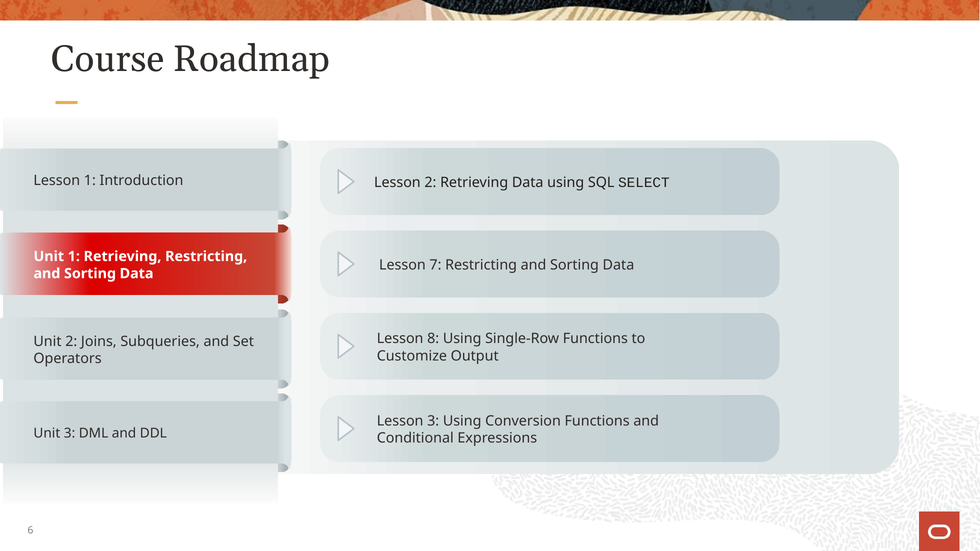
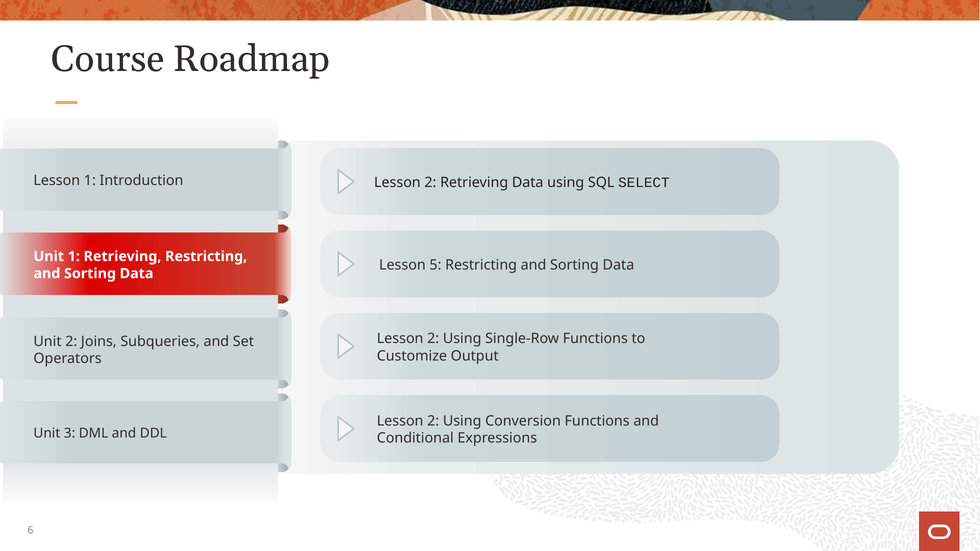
7: 7 -> 5 (435, 265)
8: 8 -> 2 (433, 339)
3: 3 -> 2 (433, 421)
